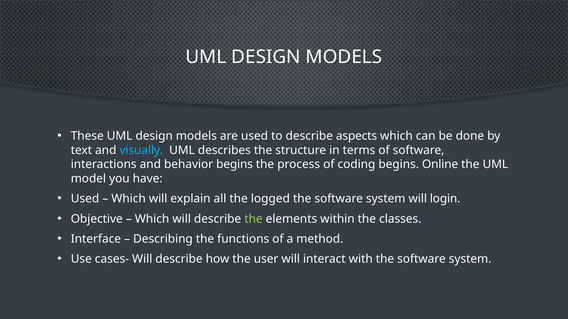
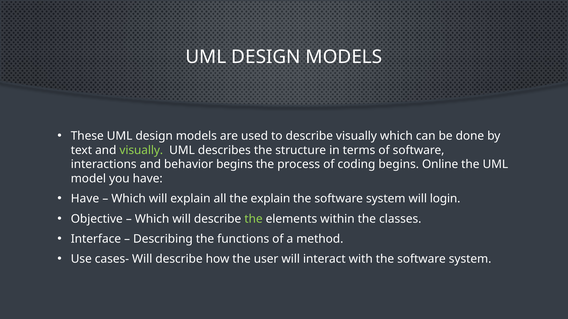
describe aspects: aspects -> visually (356, 136)
visually colour: light blue -> light green (141, 150)
Used: Used -> Have (85, 199)
the logged: logged -> explain (270, 199)
